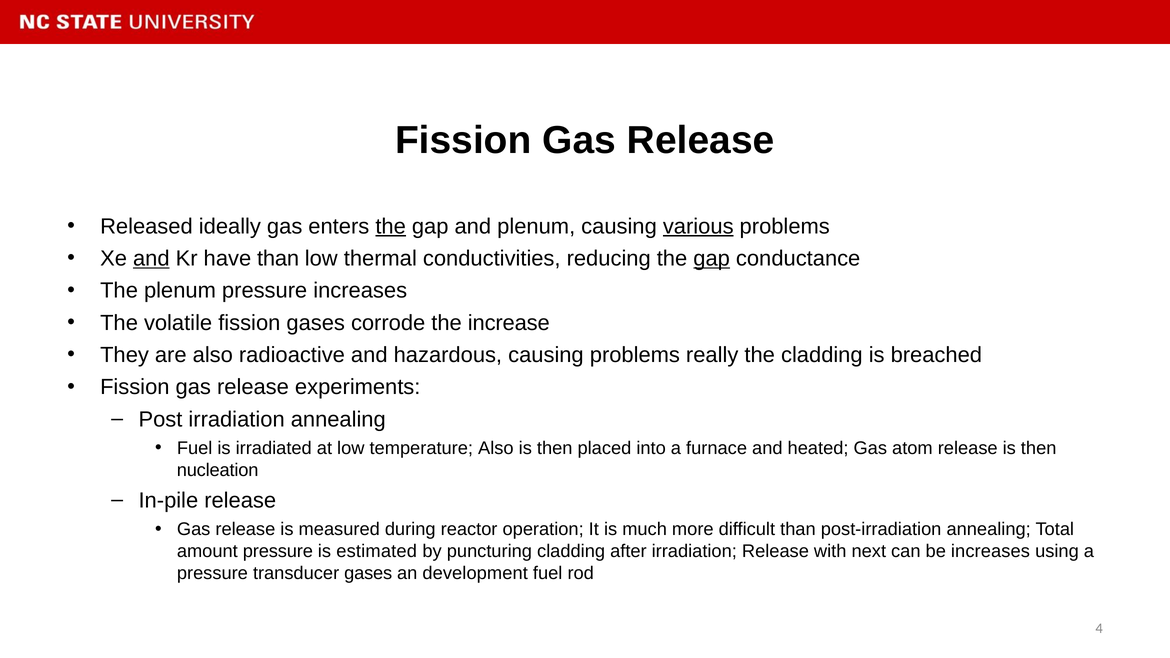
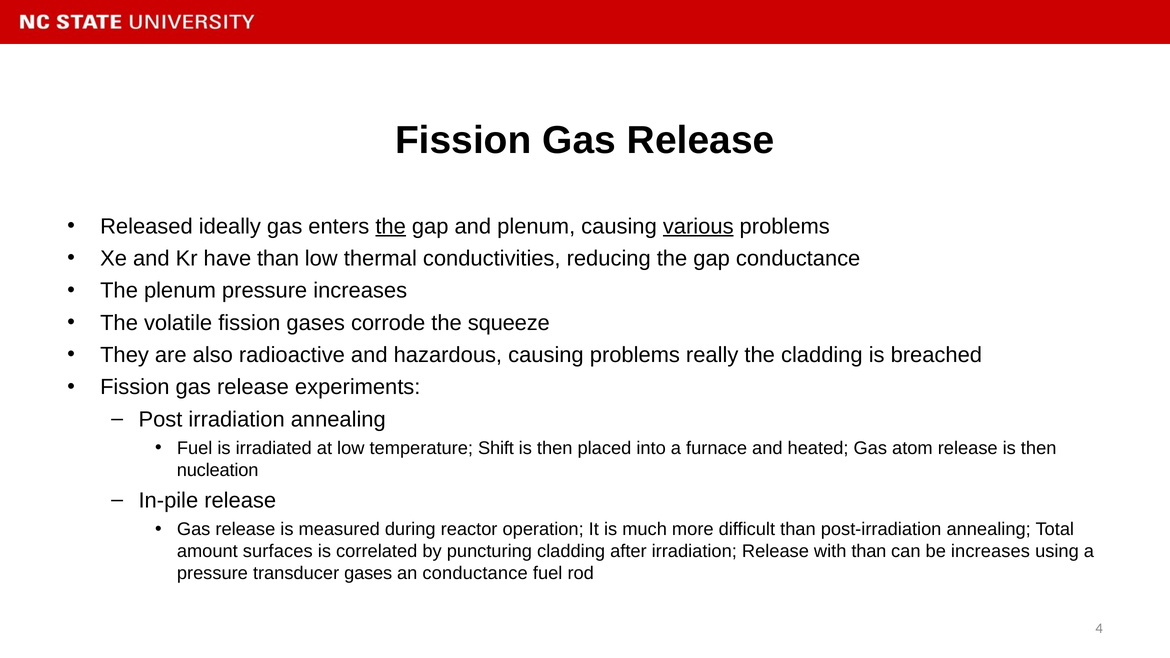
and underline: present -> none (151, 259)
gap underline: present -> none (712, 259)
increase: increase -> squeeze (509, 323)
temperature Also: Also -> Shift (496, 448)
amount pressure: pressure -> surfaces (278, 551)
estimated: estimated -> correlated (377, 551)
with next: next -> than (869, 551)
an development: development -> conductance (475, 573)
